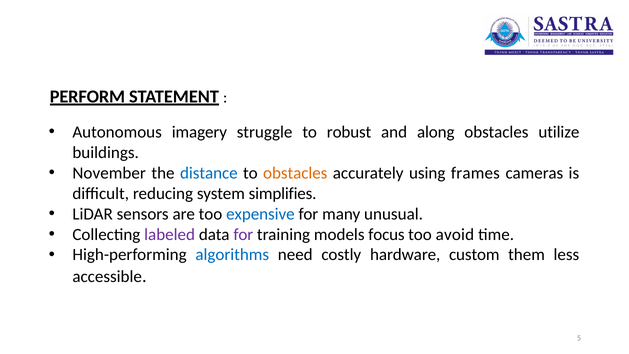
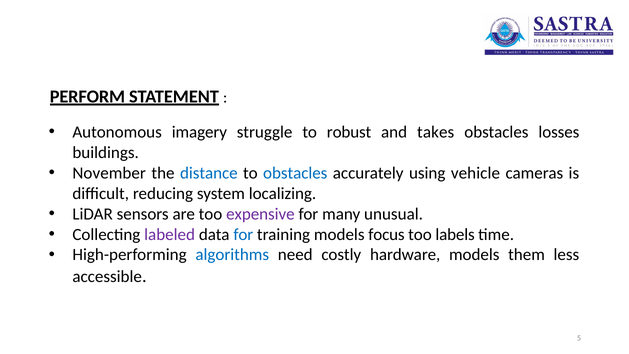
along: along -> takes (436, 132)
utilize: utilize -> losses (559, 132)
obstacles colour: orange -> blue (295, 173)
frames: frames -> vehicle (475, 173)
simplifies: simplifies -> localizing (283, 193)
expensive colour: blue -> purple (260, 214)
for colour: purple -> blue (243, 234)
avoid: avoid -> labels (455, 234)
hardware custom: custom -> models (474, 255)
